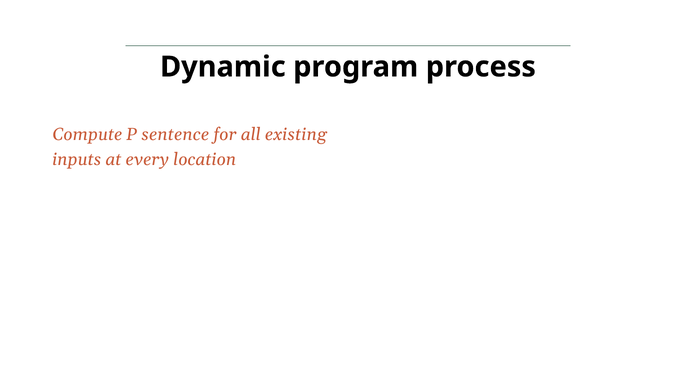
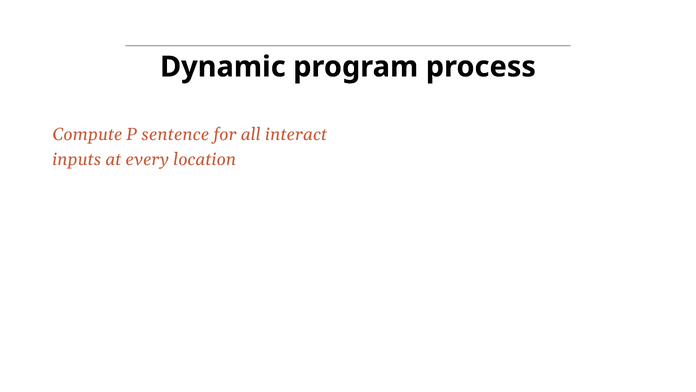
existing: existing -> interact (296, 134)
